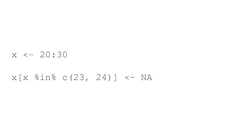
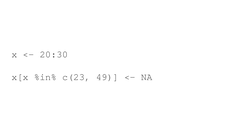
24: 24 -> 49 (107, 77)
